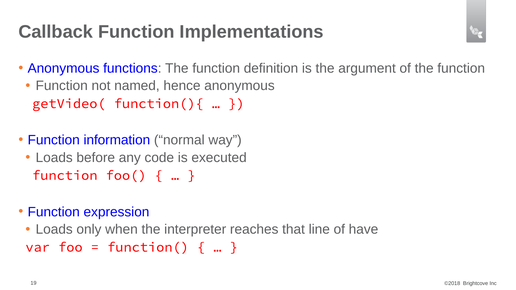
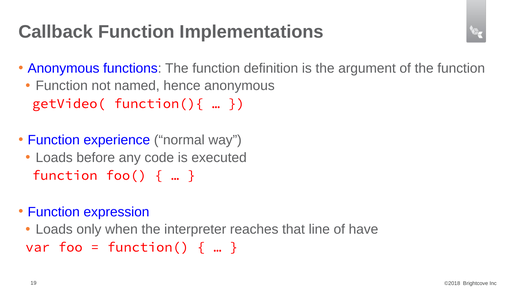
information: information -> experience (117, 140)
